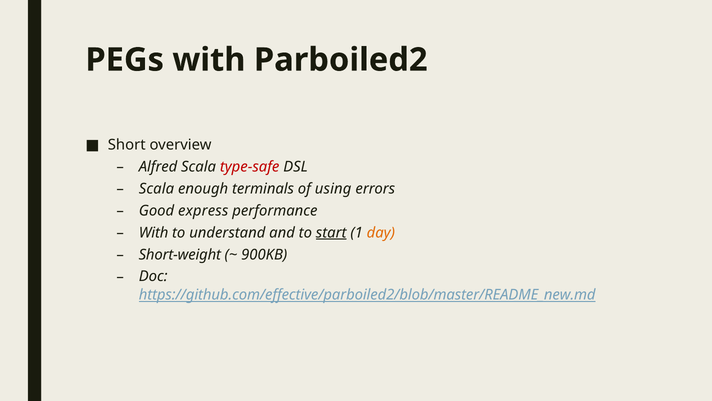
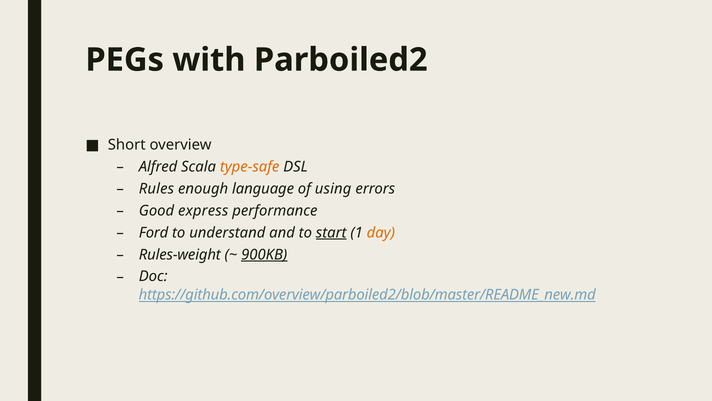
type-safe colour: red -> orange (250, 167)
Scala: Scala -> Rules (156, 189)
terminals: terminals -> language (263, 189)
With: With -> Ford (154, 232)
Short-weight: Short-weight -> Rules-weight (180, 254)
900KB underline: none -> present (264, 254)
https://github.com/effective/parboiled2/blob/master/README_new.md: https://github.com/effective/parboiled2/blob/master/README_new.md -> https://github.com/overview/parboiled2/blob/master/README_new.md (367, 294)
